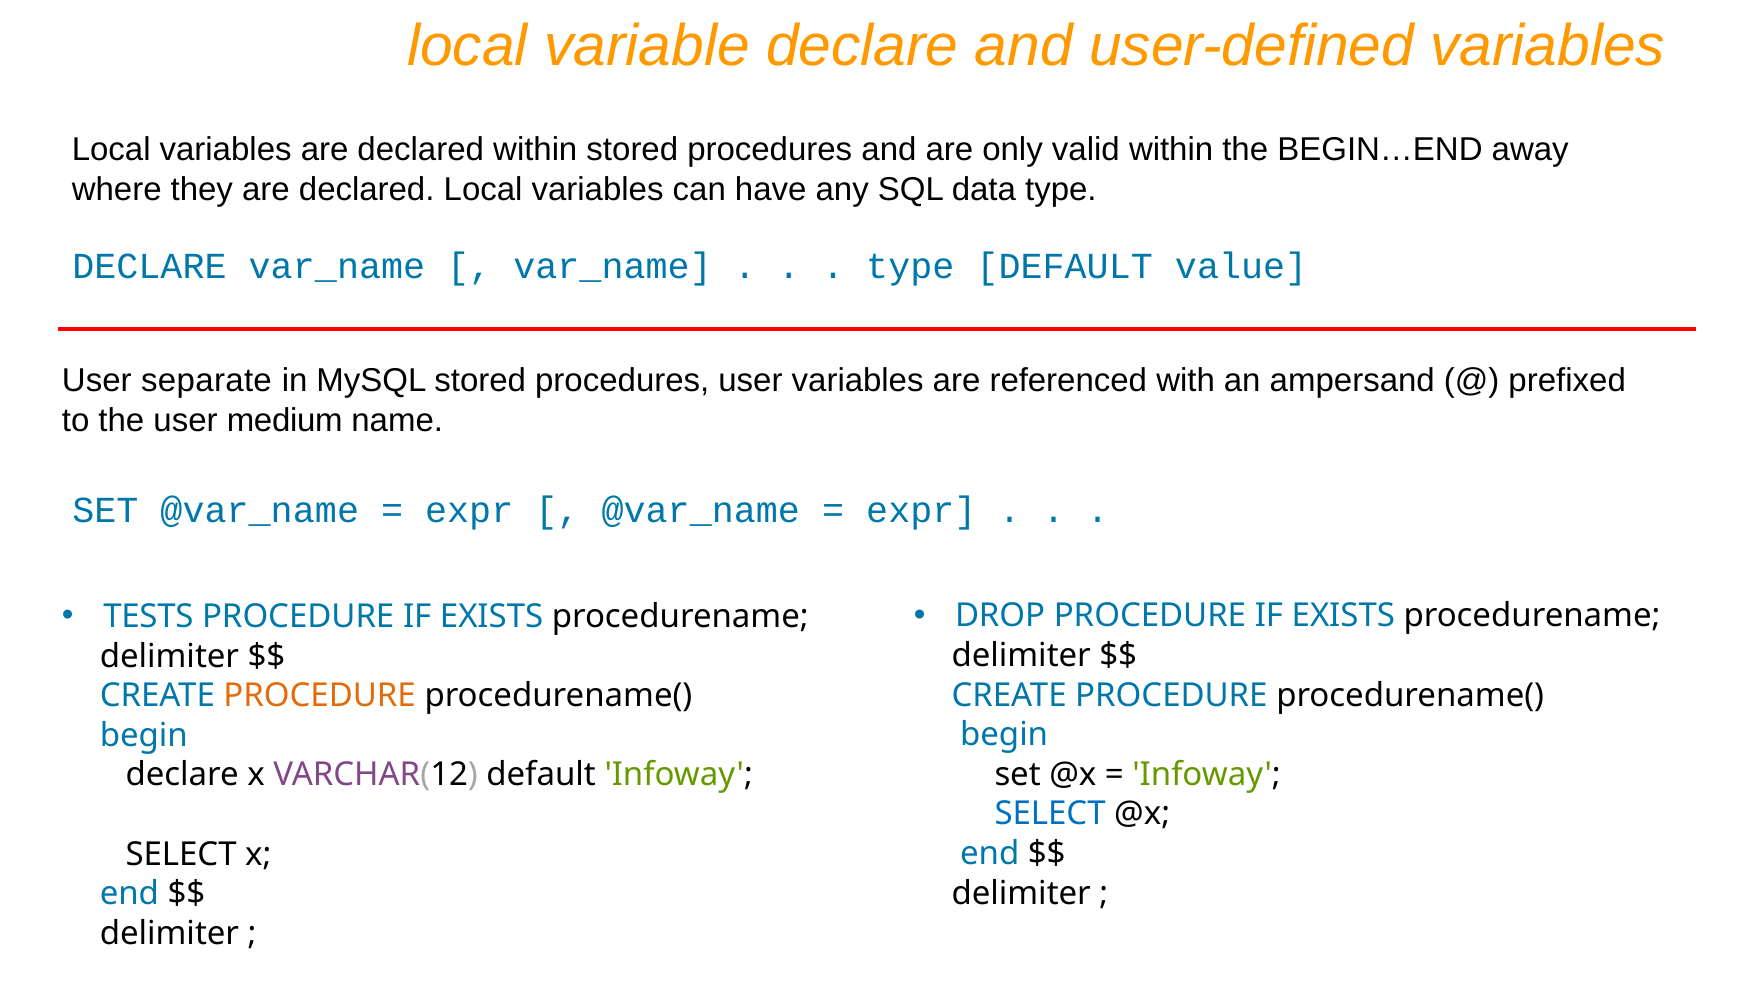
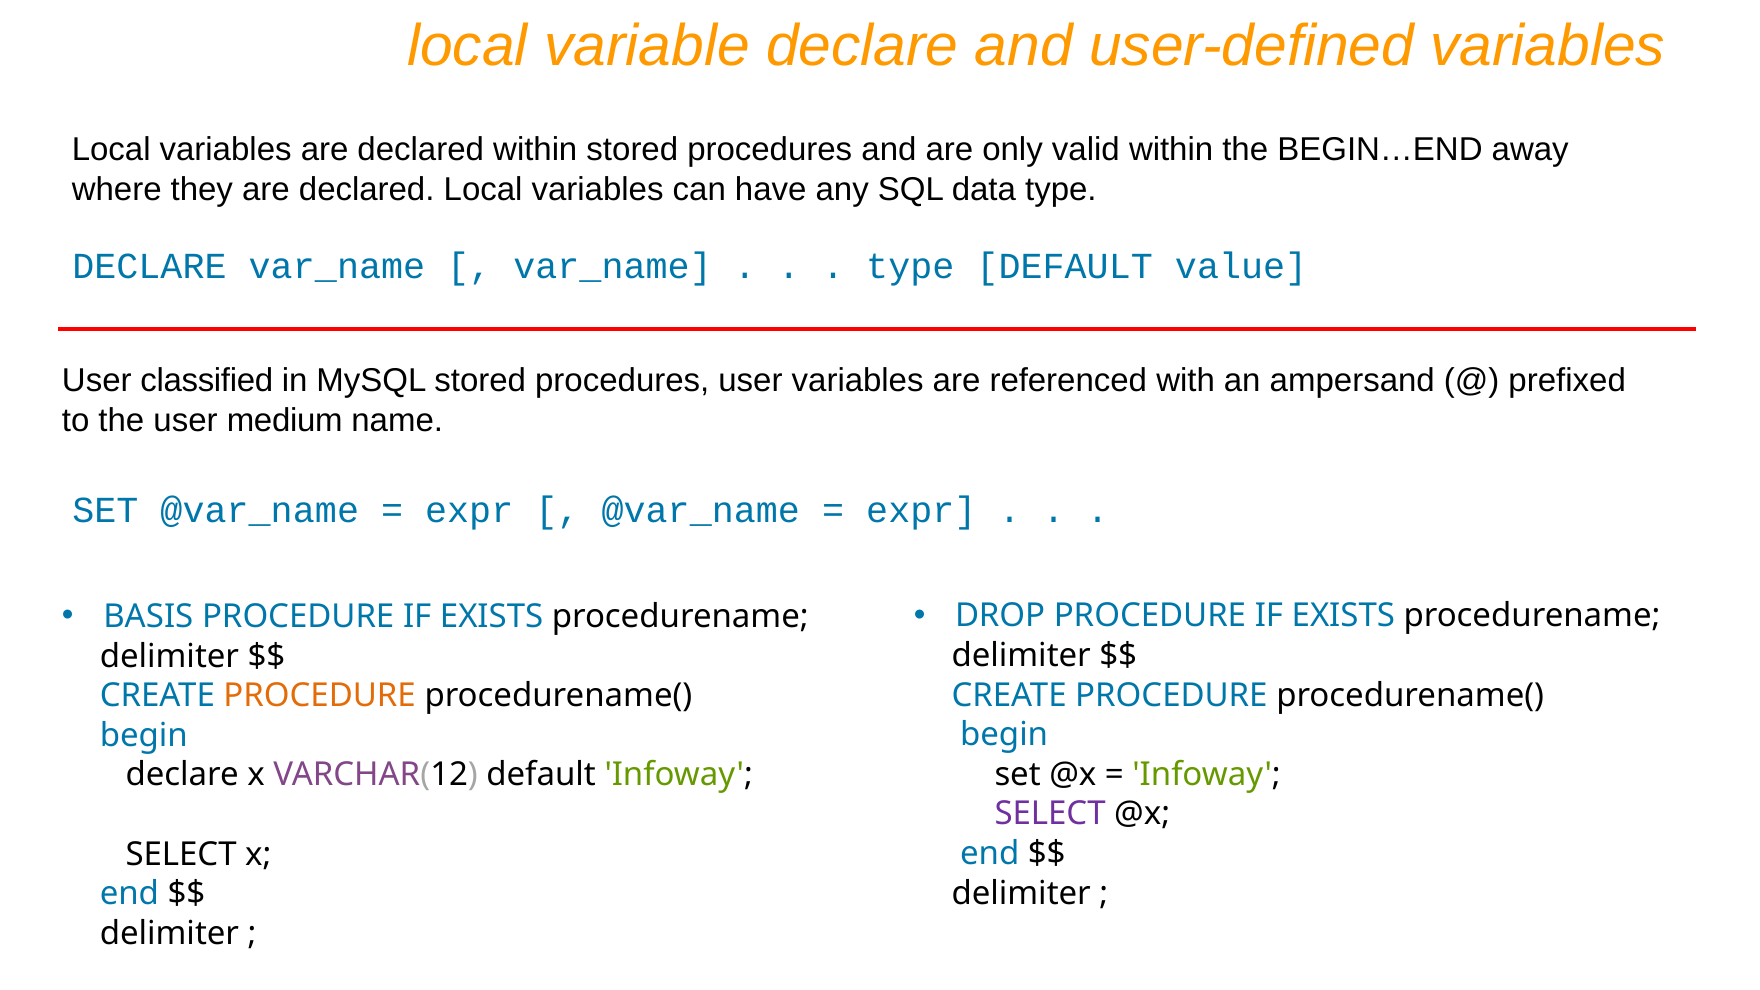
separate: separate -> classified (207, 381)
TESTS: TESTS -> BASIS (148, 617)
SELECT colour: blue -> purple (1050, 814)
